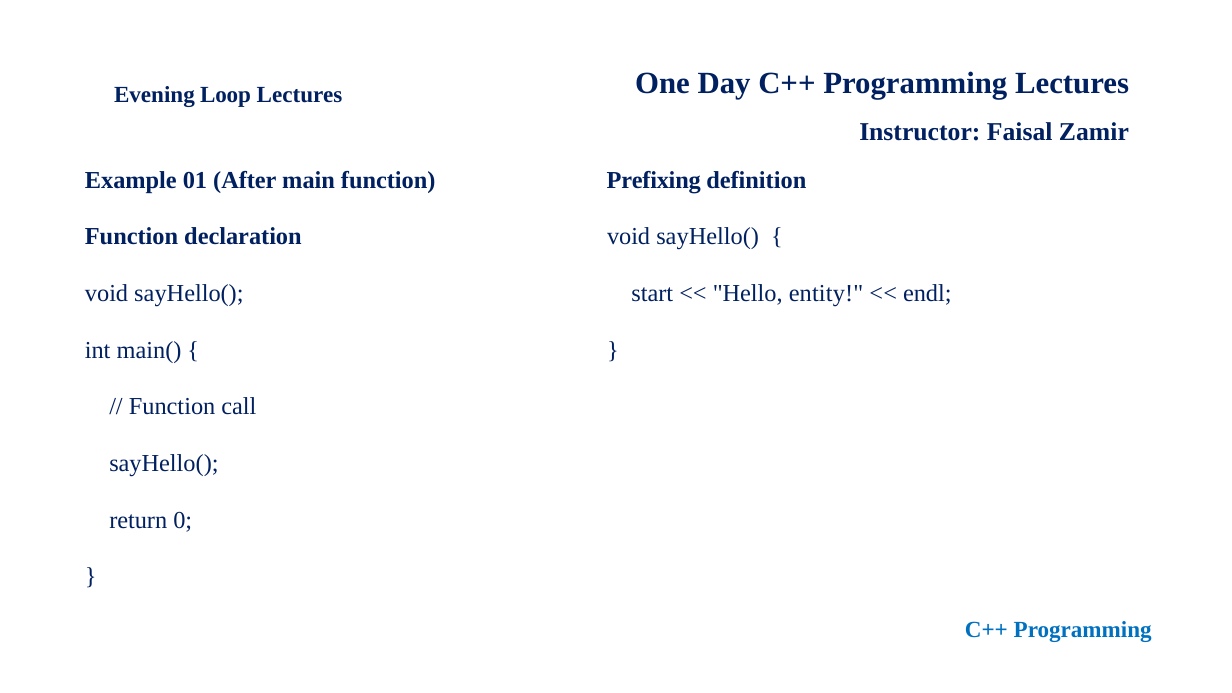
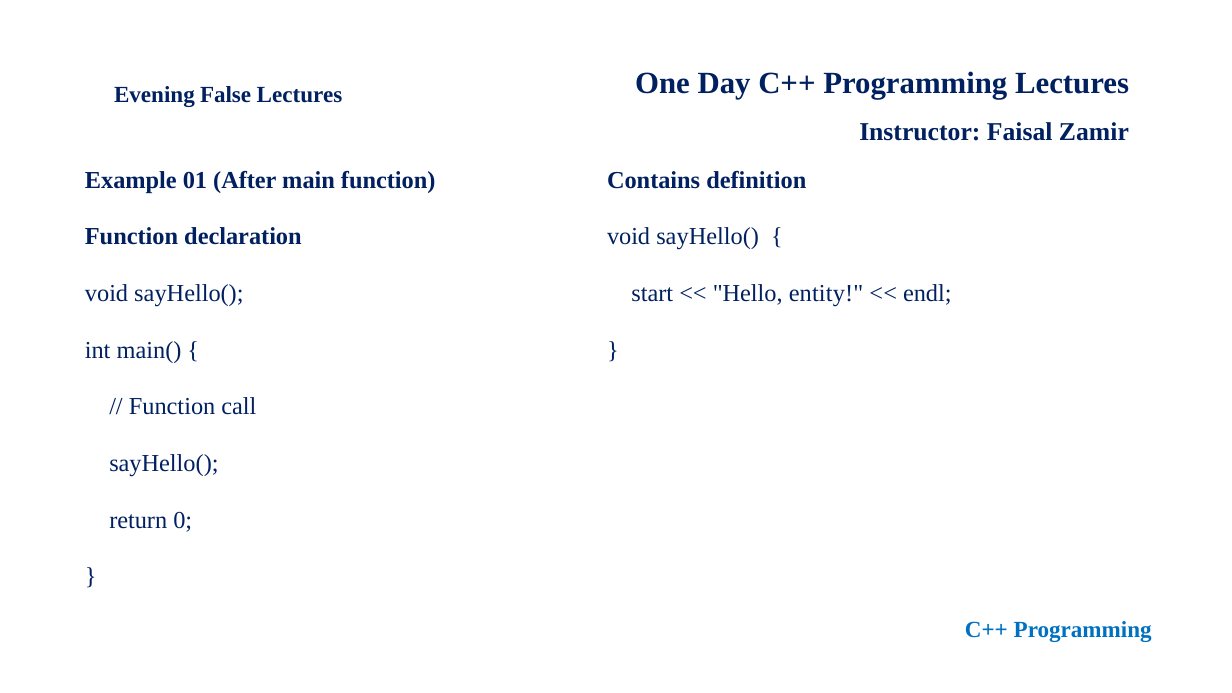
Loop: Loop -> False (226, 94)
Prefixing: Prefixing -> Contains (654, 180)
